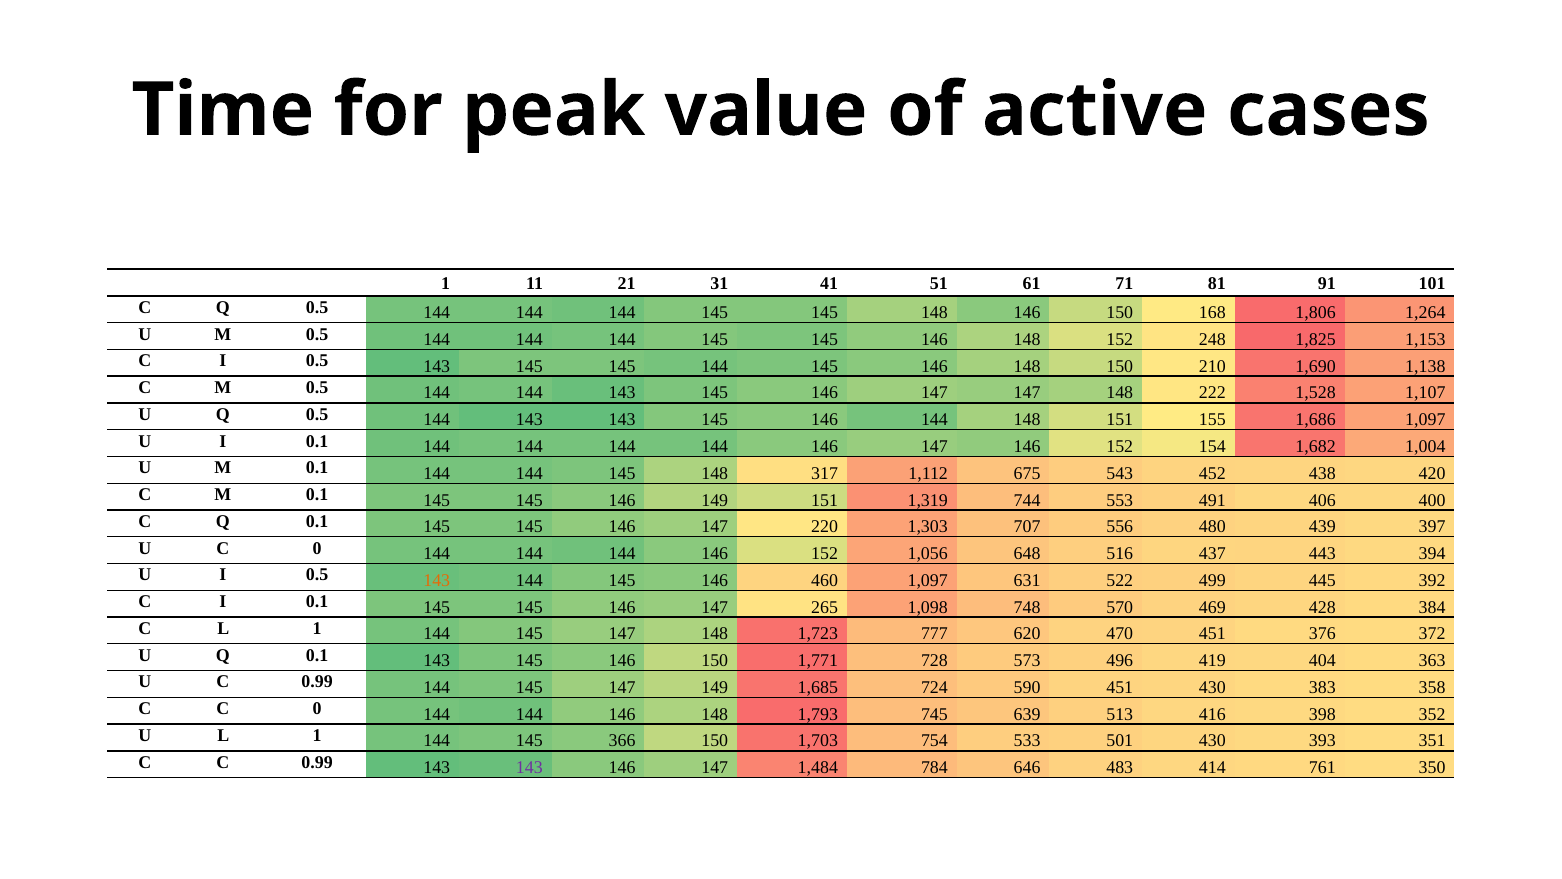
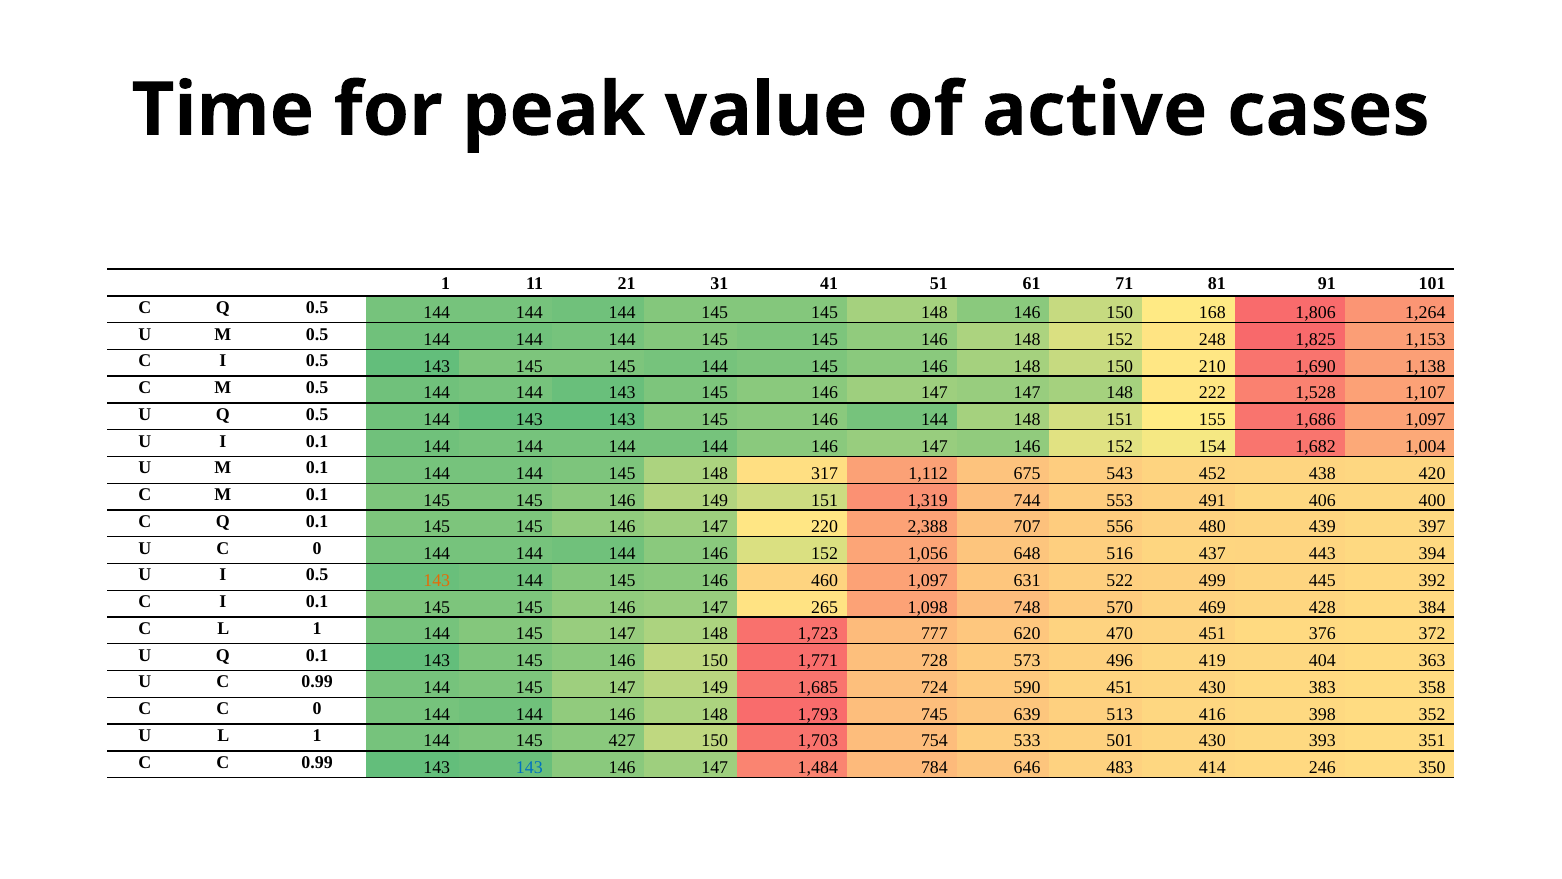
1,303: 1,303 -> 2,388 (928, 527)
366: 366 -> 427 (622, 741)
143 colour: purple -> blue (529, 767)
761: 761 -> 246 (1322, 767)
